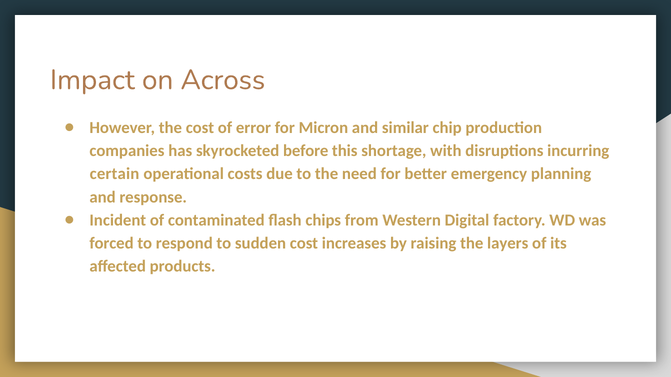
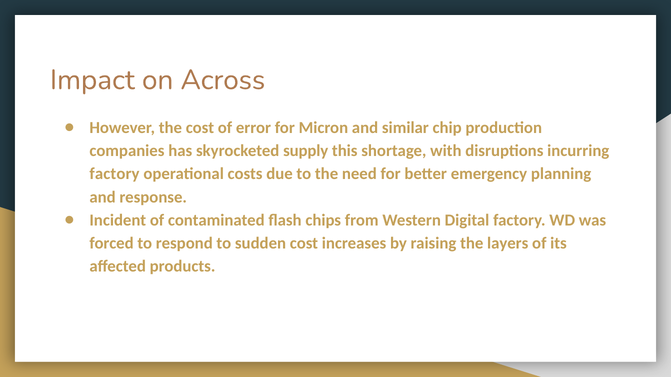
before: before -> supply (306, 151)
certain: certain -> factory (115, 174)
